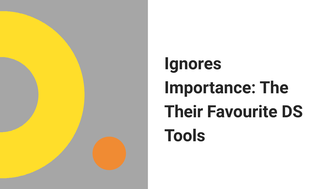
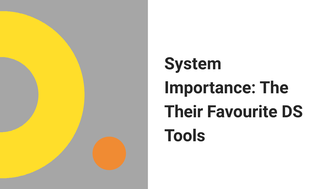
Ignores: Ignores -> System (193, 64)
